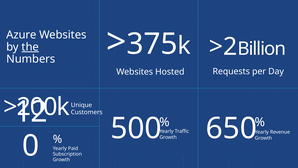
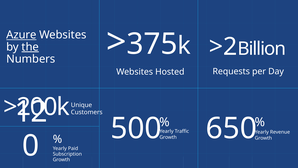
Azure underline: none -> present (21, 35)
